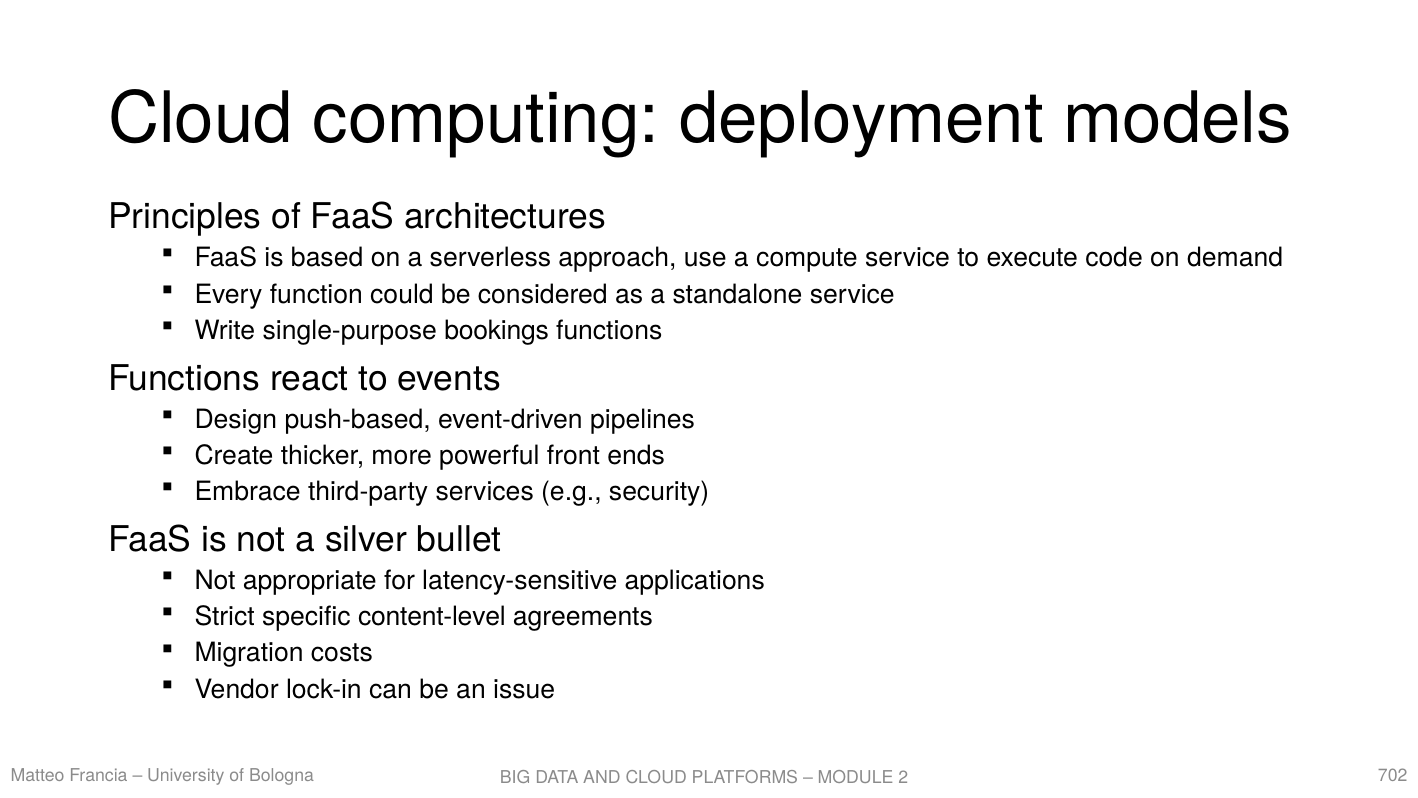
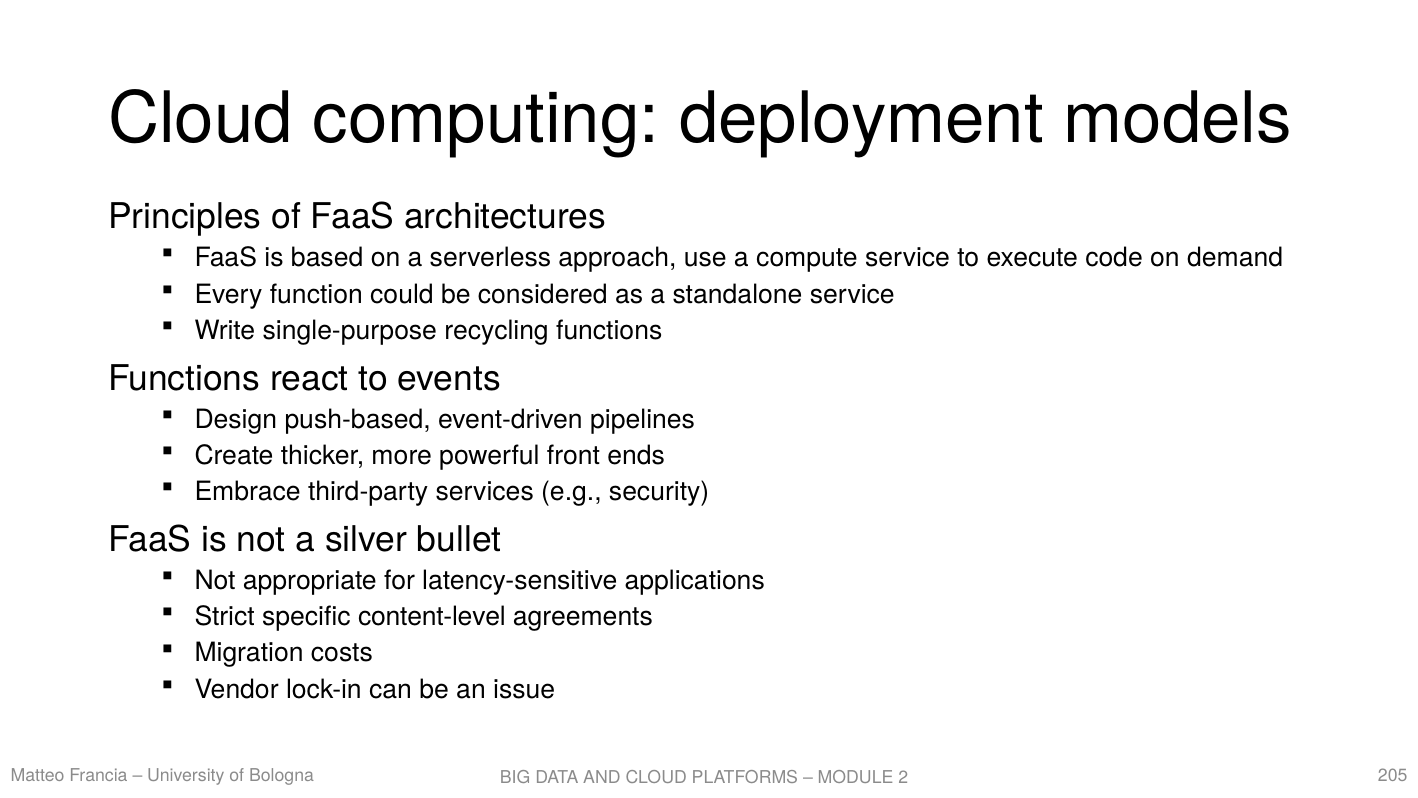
bookings: bookings -> recycling (497, 330)
702: 702 -> 205 (1393, 776)
